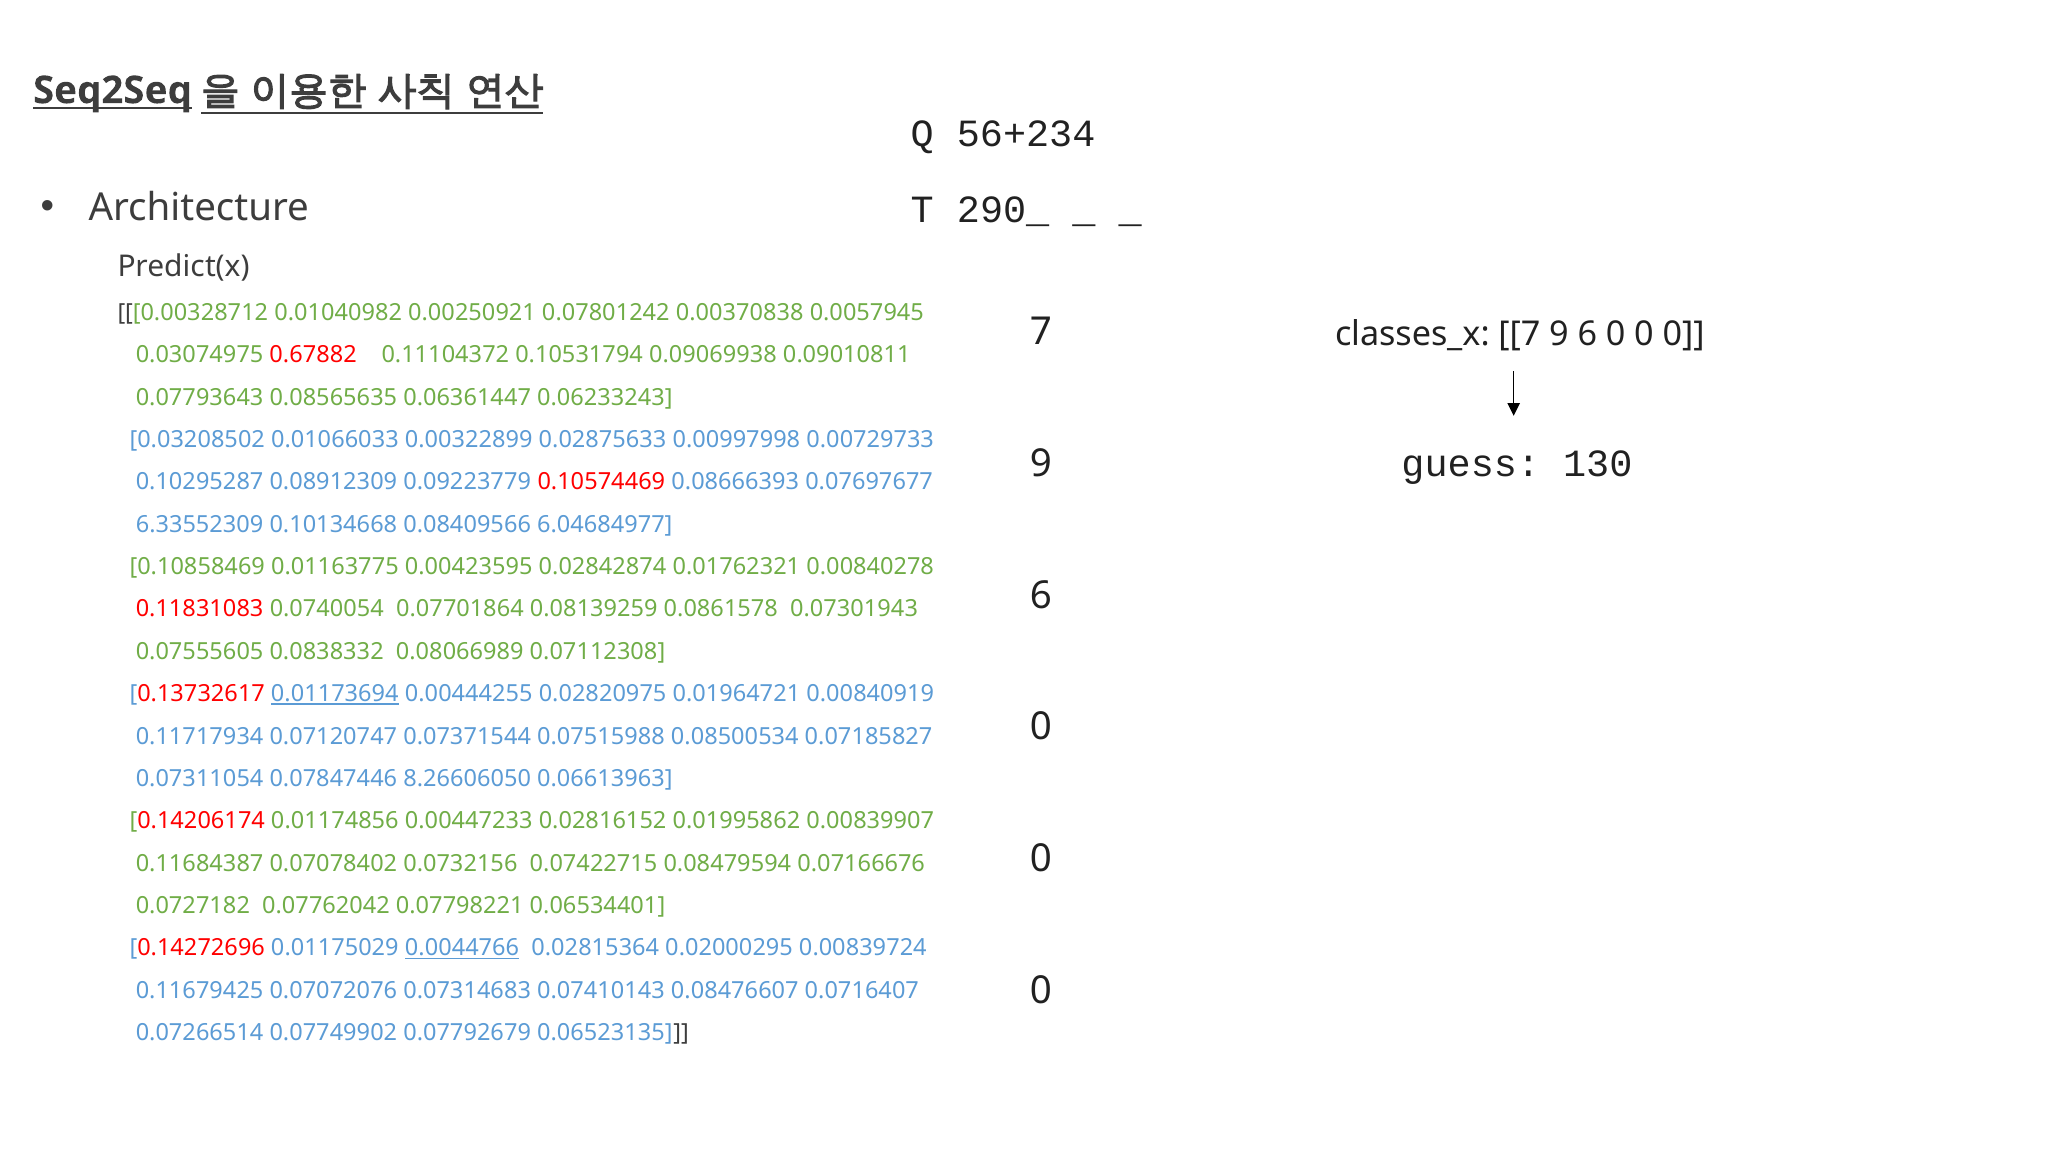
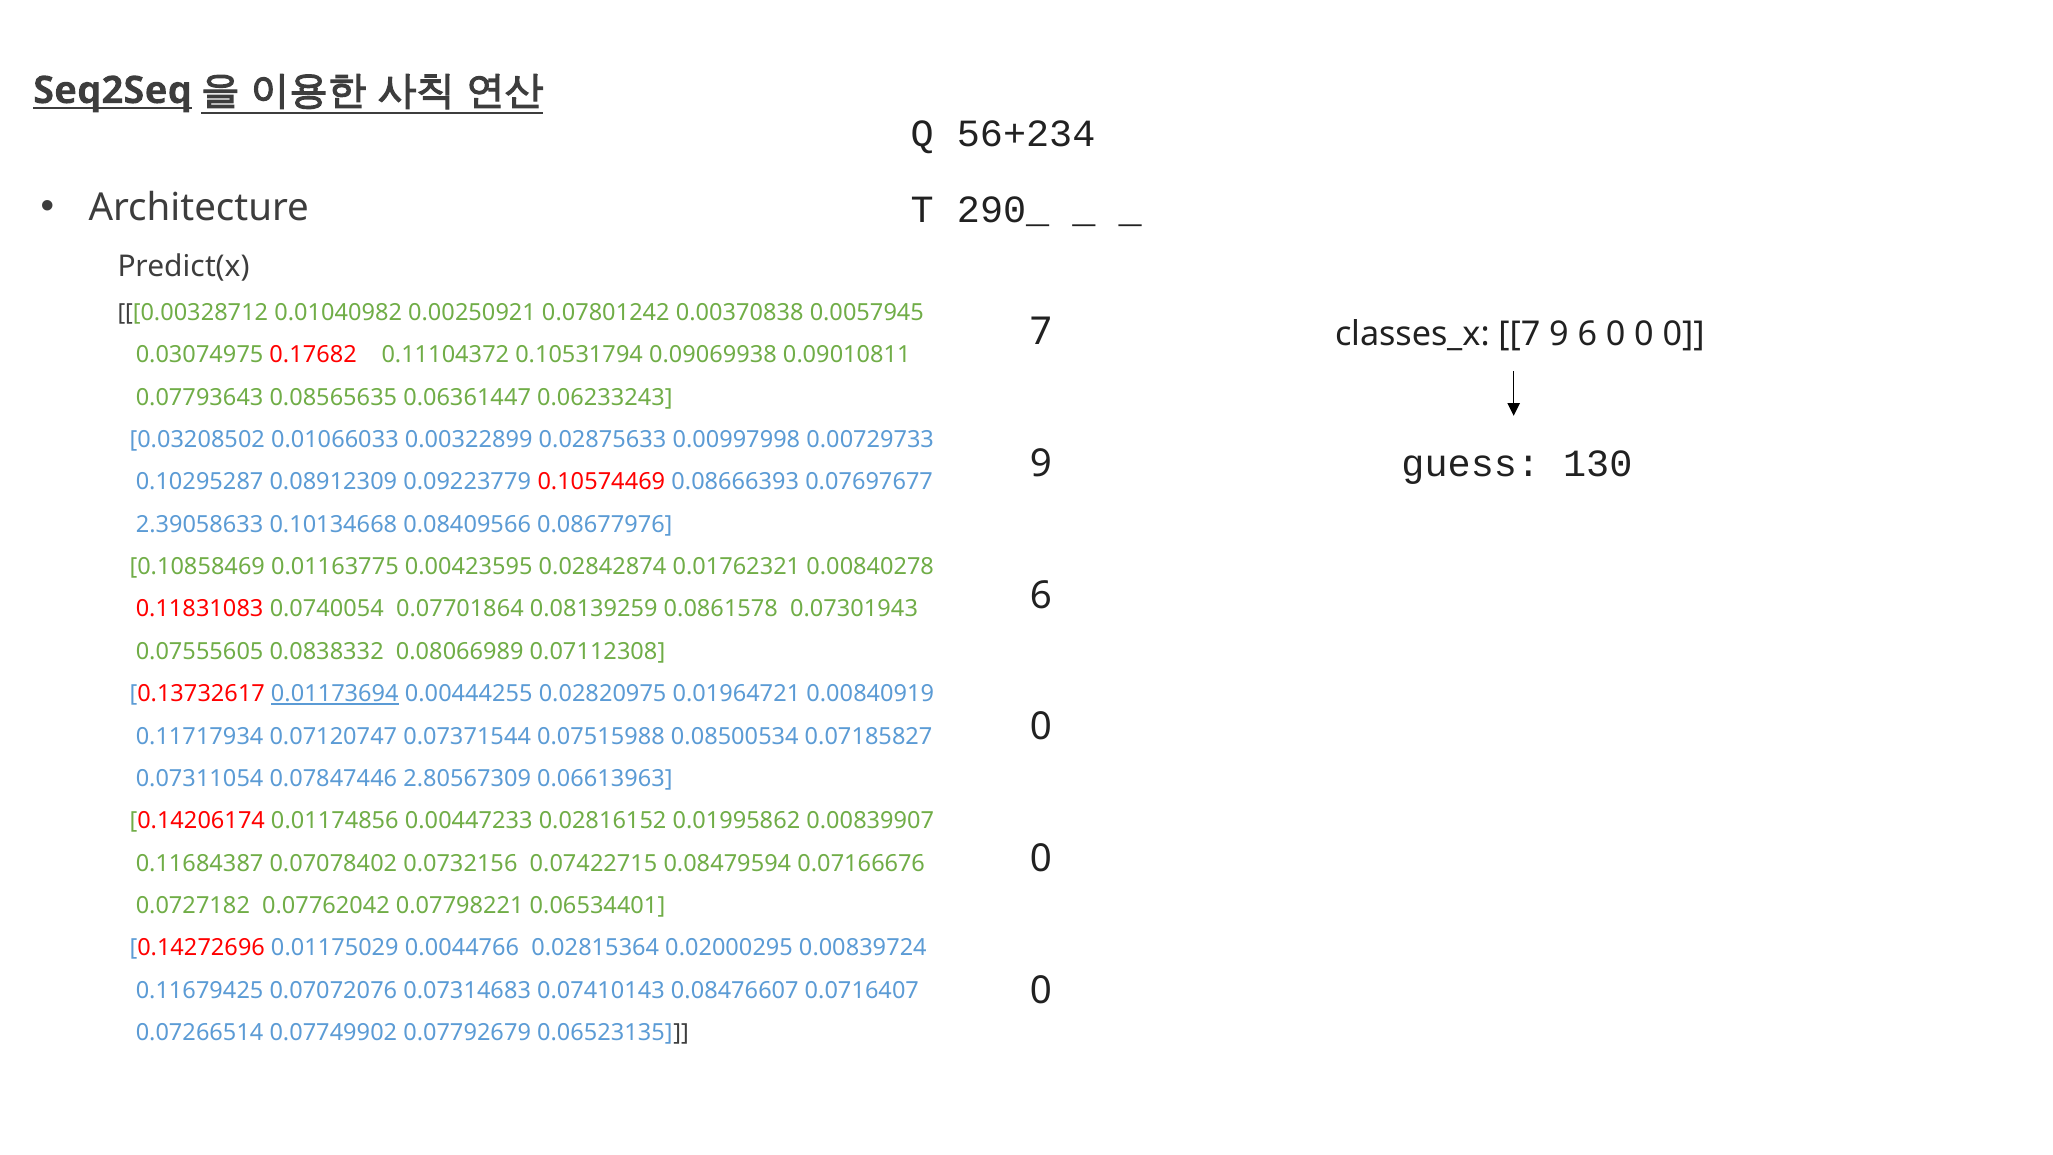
0.67882: 0.67882 -> 0.17682 (313, 355)
6.33552309: 6.33552309 -> 2.39058633 (200, 524)
6.04684977: 6.04684977 -> 0.08677976 (605, 524)
8.26606050: 8.26606050 -> 2.80567309 (467, 779)
0.0044766 underline: present -> none (462, 948)
